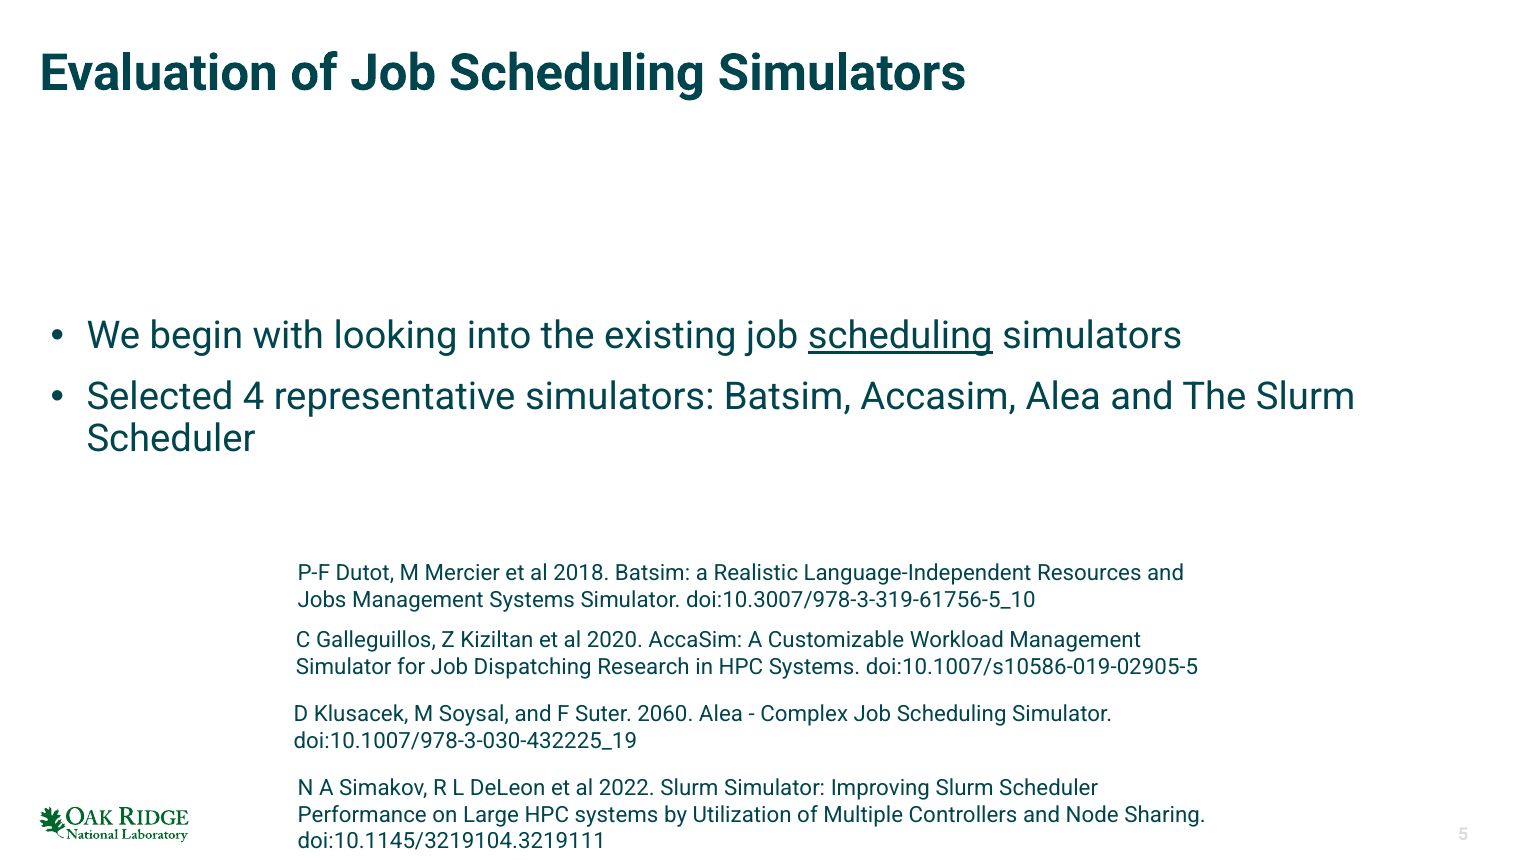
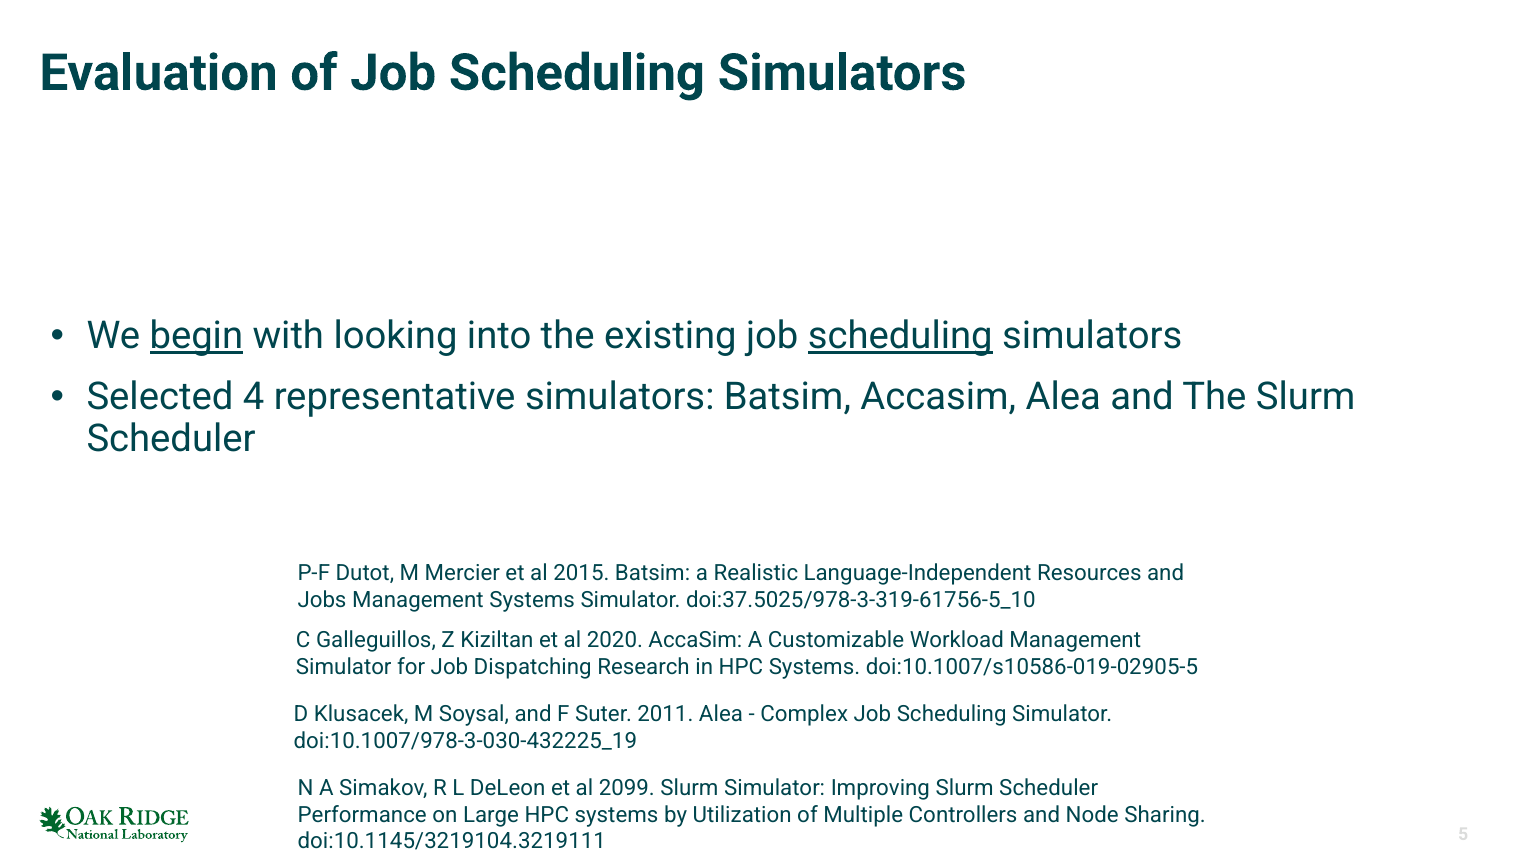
begin underline: none -> present (196, 336)
2018: 2018 -> 2015 (581, 573)
doi:10.3007/978-3-319-61756-5_10: doi:10.3007/978-3-319-61756-5_10 -> doi:37.5025/978-3-319-61756-5_10 (861, 600)
2060: 2060 -> 2011 (665, 714)
2022: 2022 -> 2099 (627, 788)
